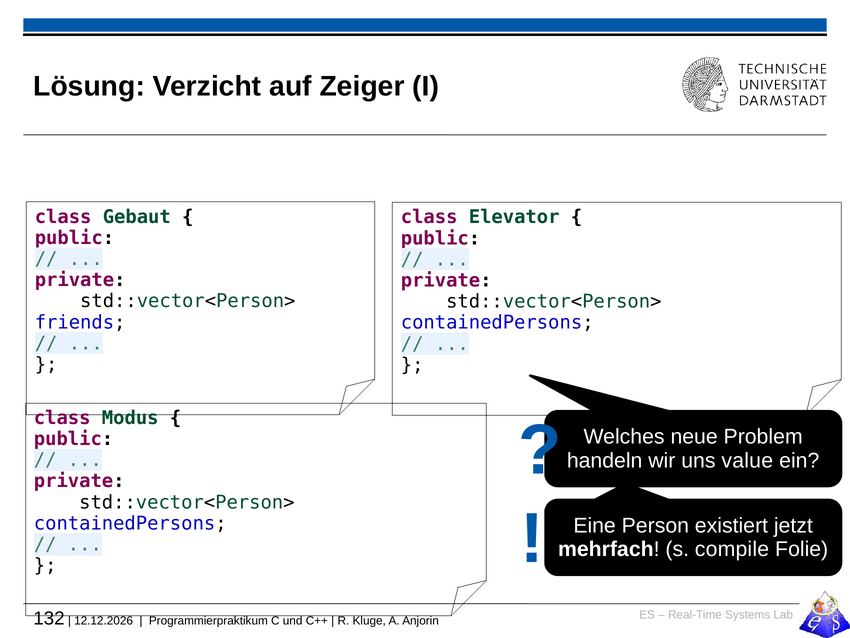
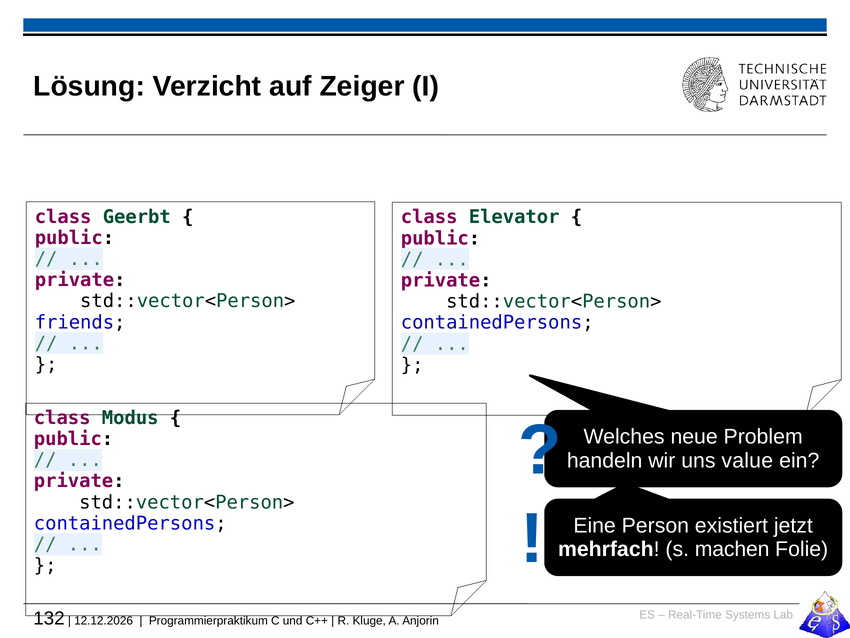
Gebaut: Gebaut -> Geerbt (137, 217)
compile: compile -> machen (732, 549)
